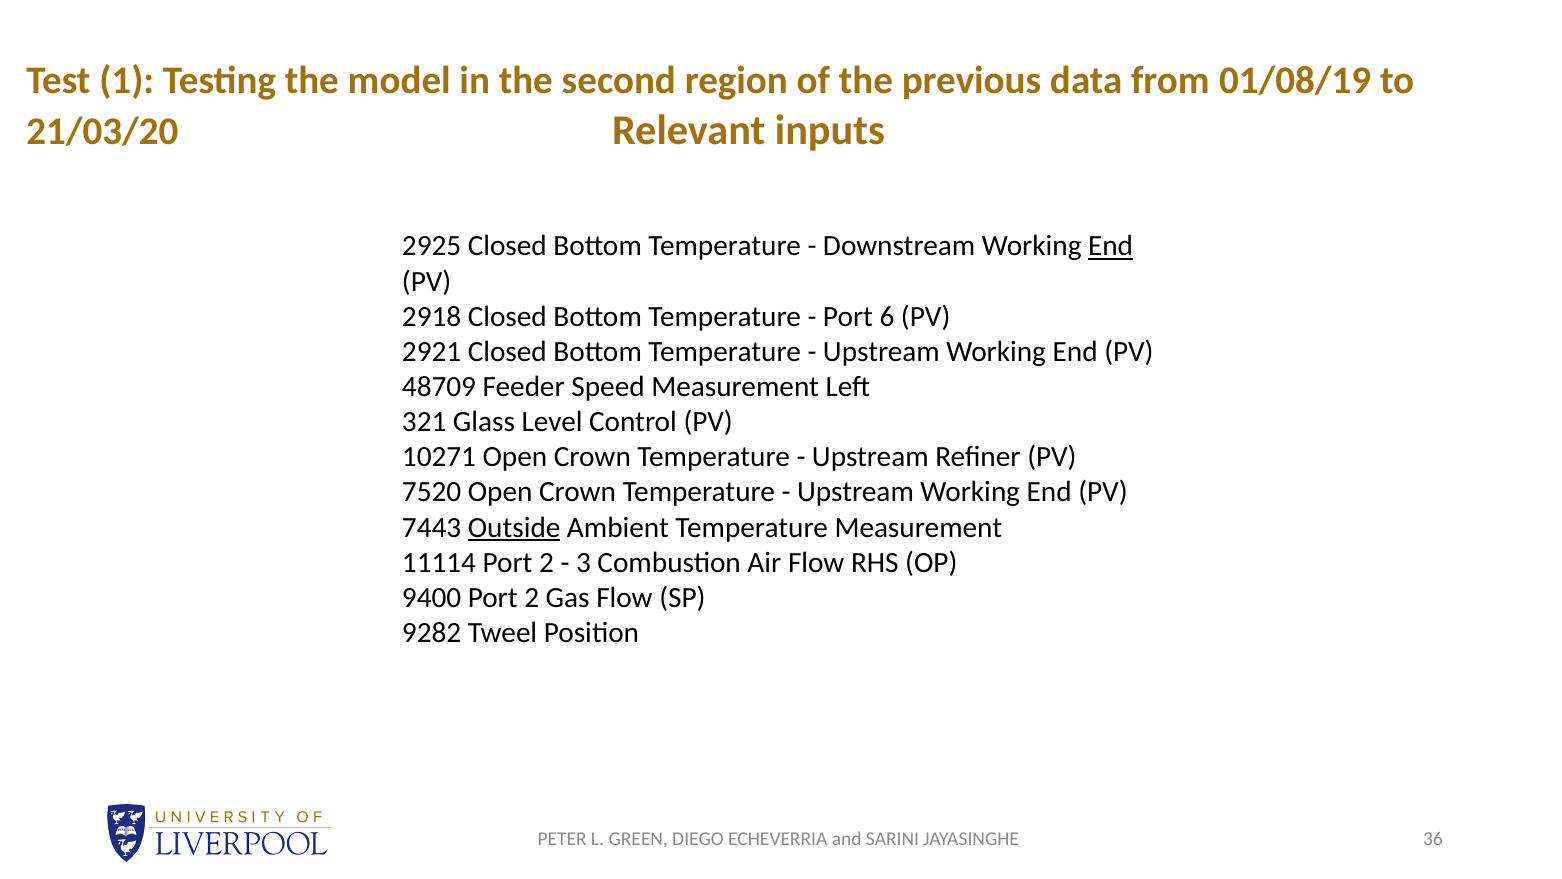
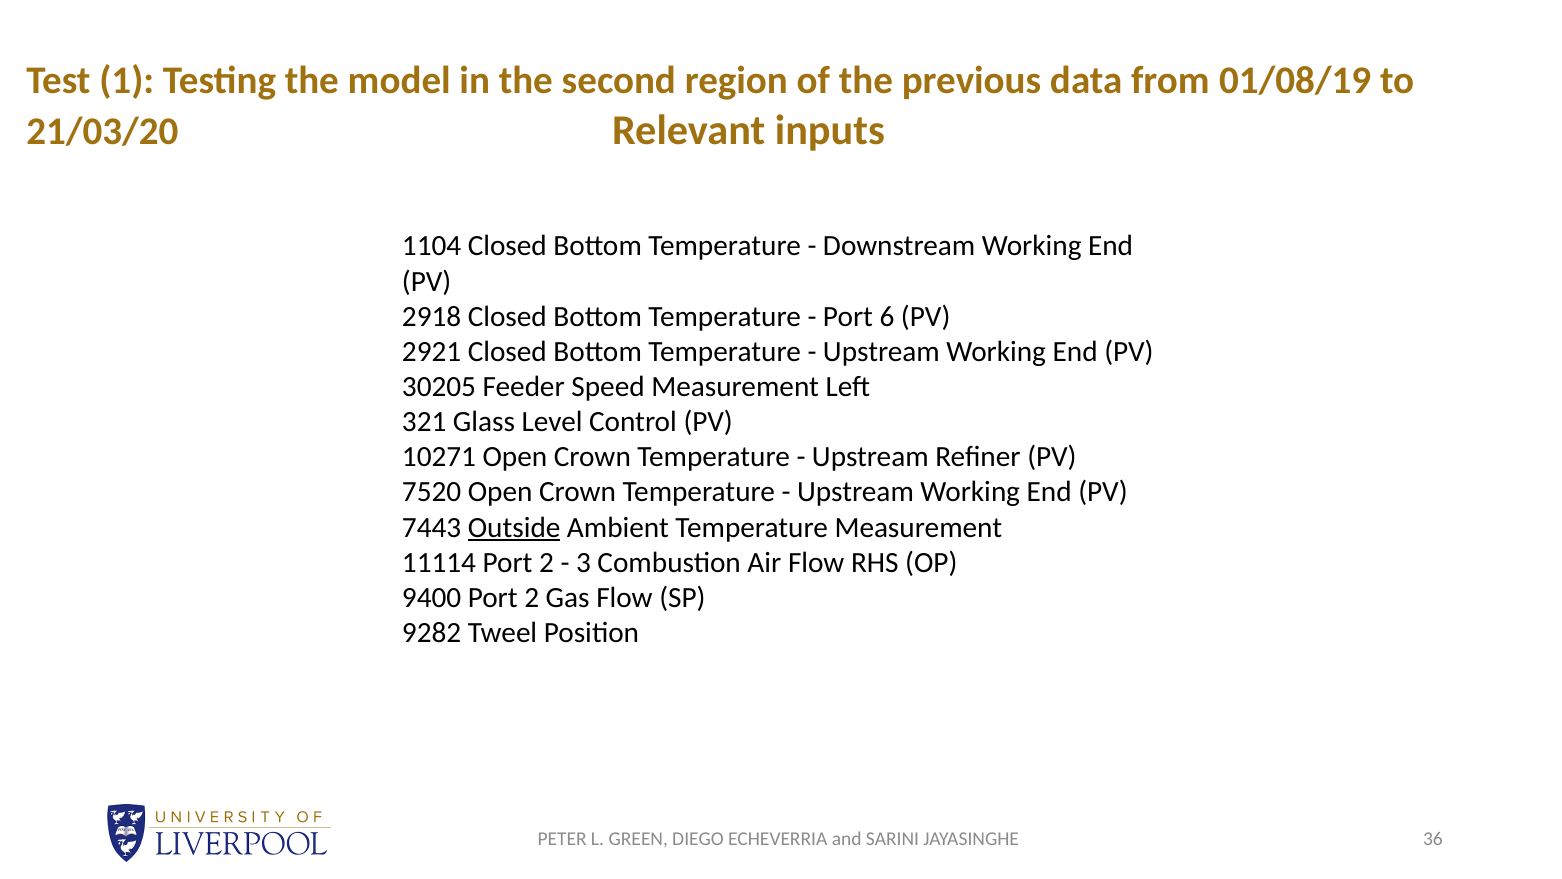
2925: 2925 -> 1104 (432, 246)
End underline: present -> none (1111, 246)
48709: 48709 -> 30205 (439, 387)
